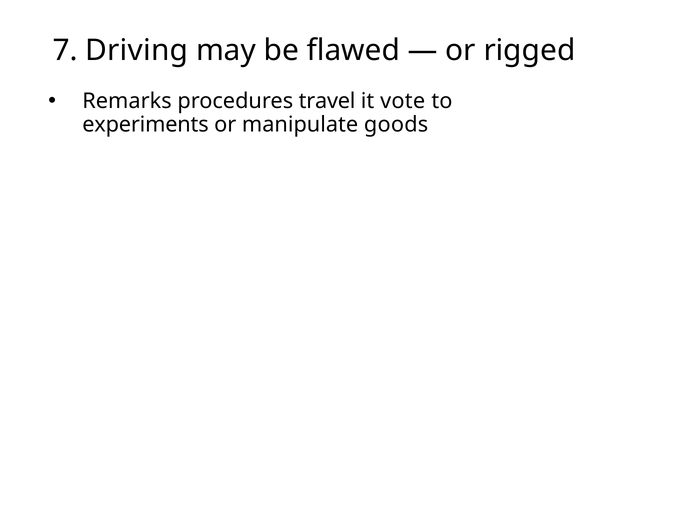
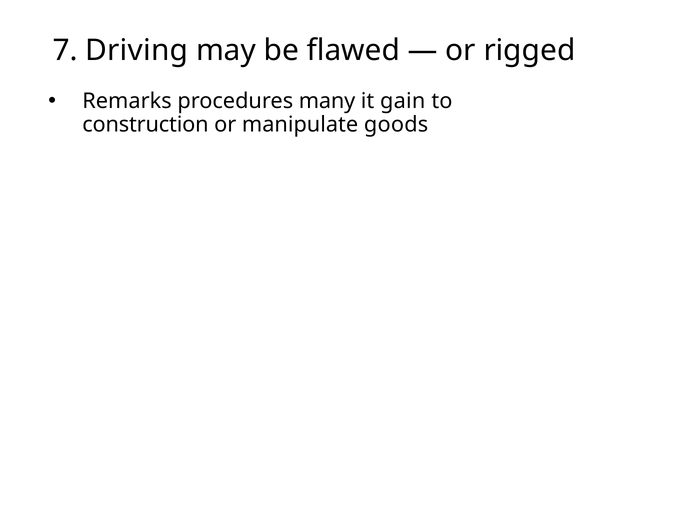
travel: travel -> many (327, 101)
vote: vote -> gain (403, 101)
experiments: experiments -> construction (145, 124)
